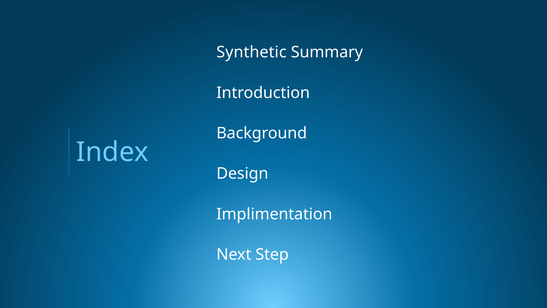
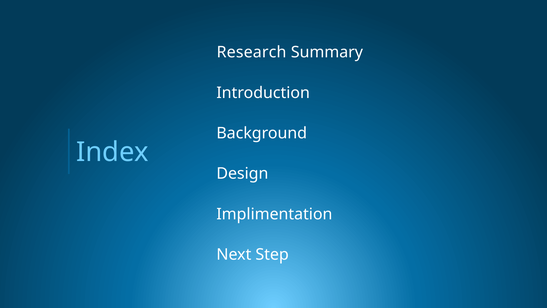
Synthetic: Synthetic -> Research (251, 52)
